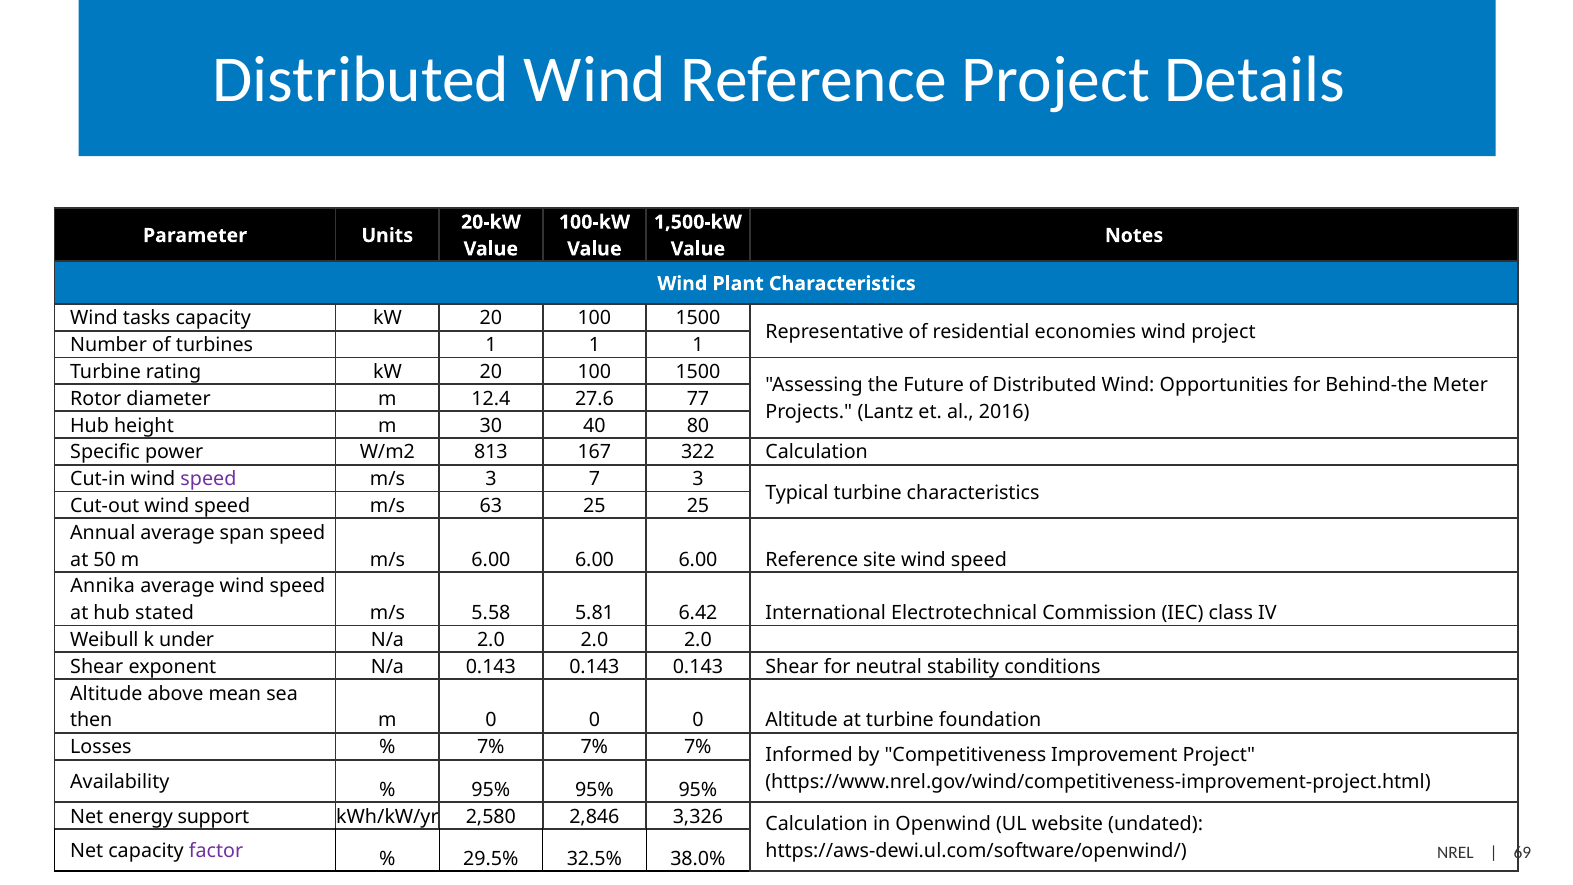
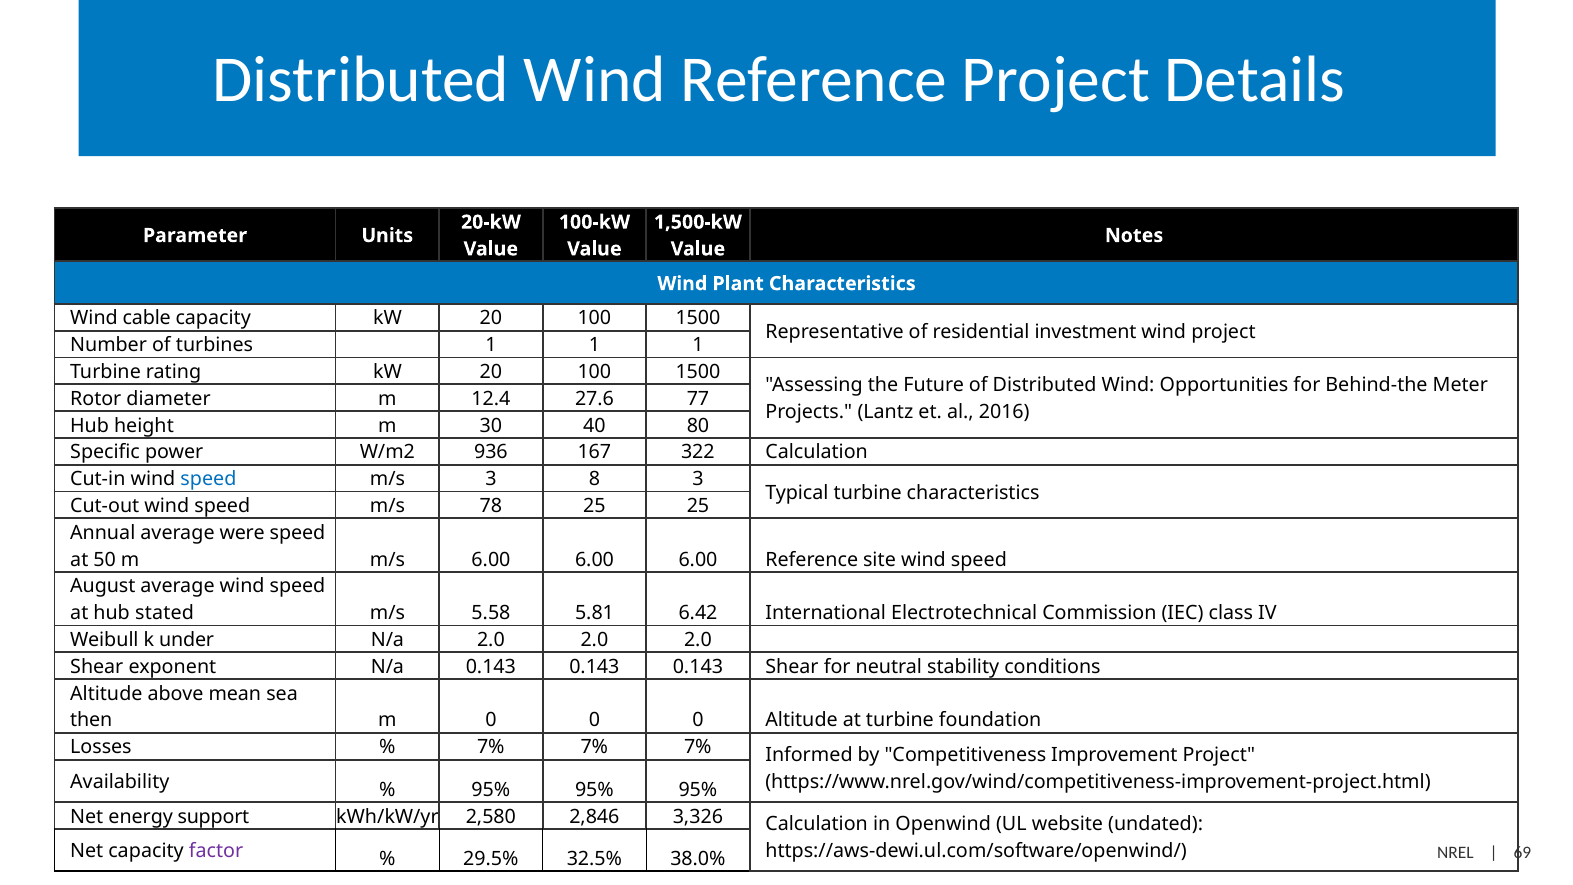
tasks: tasks -> cable (147, 318)
economies: economies -> investment (1086, 332)
813: 813 -> 936 (491, 452)
speed colour: purple -> blue (208, 479)
7: 7 -> 8 (595, 479)
63: 63 -> 78 (491, 506)
span: span -> were (242, 533)
Annika: Annika -> August (103, 586)
